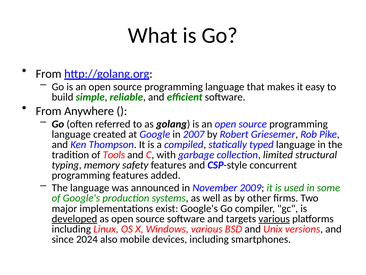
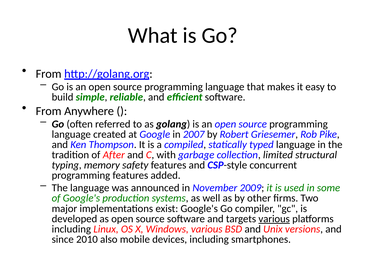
Tools: Tools -> After (114, 155)
developed underline: present -> none (74, 218)
2024: 2024 -> 2010 (87, 239)
